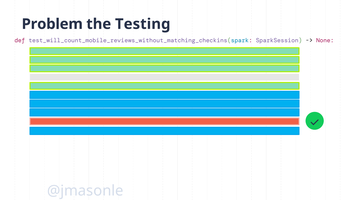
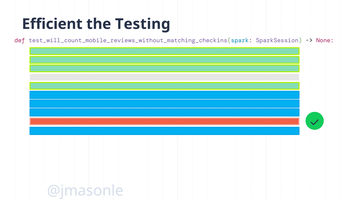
Problem: Problem -> Efficient (52, 24)
